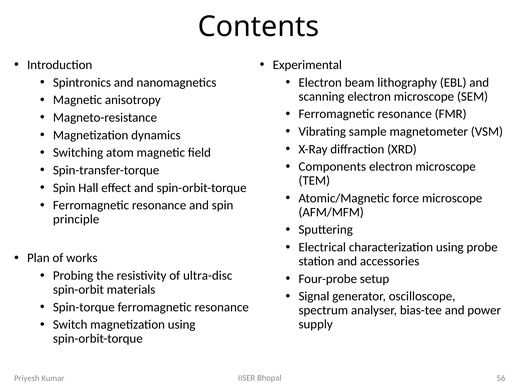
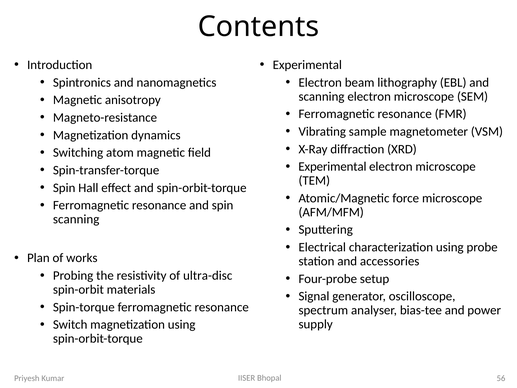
Components: Components -> Experimental (332, 167)
principle: principle -> scanning (76, 219)
